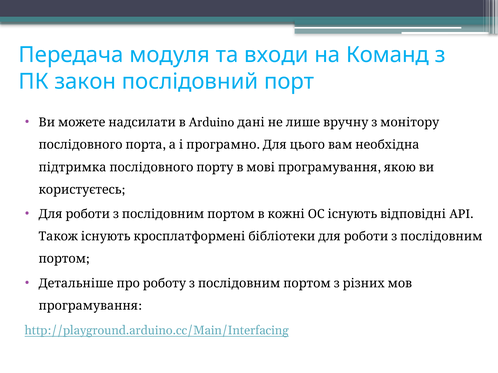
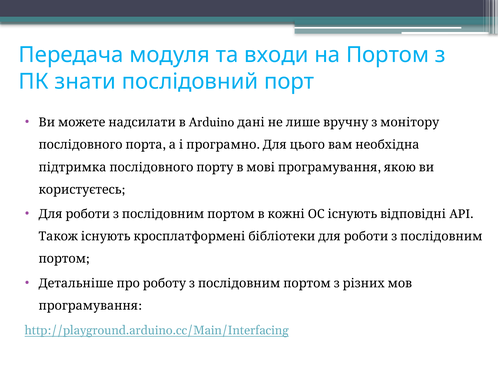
на Команд: Команд -> Портом (388, 55)
закон: закон -> знати (85, 82)
